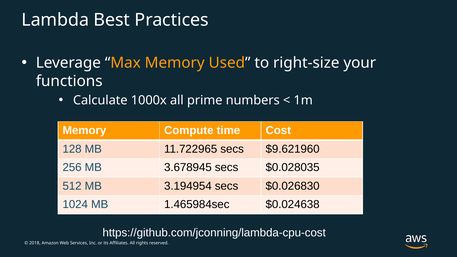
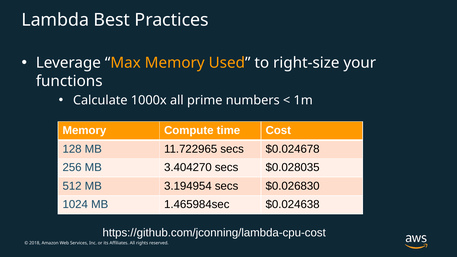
$9.621960: $9.621960 -> $0.024678 (293, 149)
3.678945: 3.678945 -> 3.404270 (188, 167)
